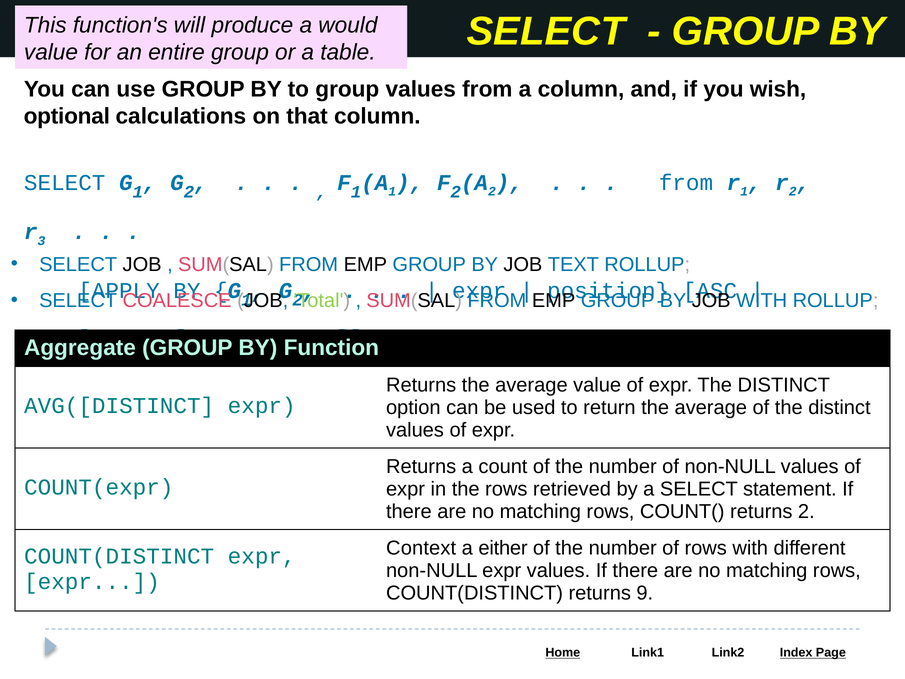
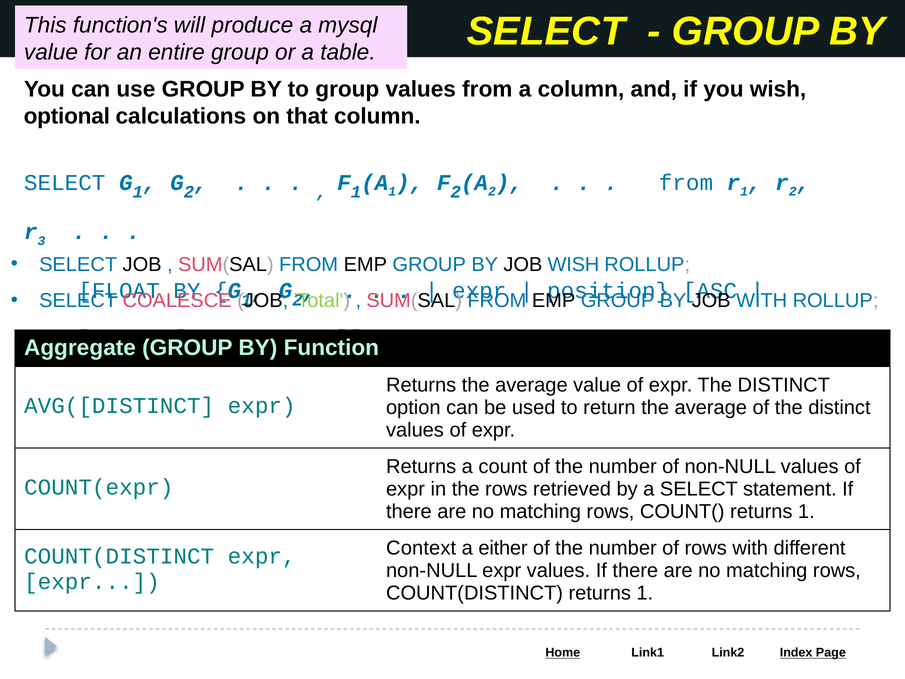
would: would -> mysql (348, 25)
JOB TEXT: TEXT -> WISH (573, 264)
APPLY: APPLY -> FLOAT (119, 291)
COUNT( returns 2: 2 -> 1 (806, 511)
COUNT(DISTINCT returns 9: 9 -> 1 (645, 593)
